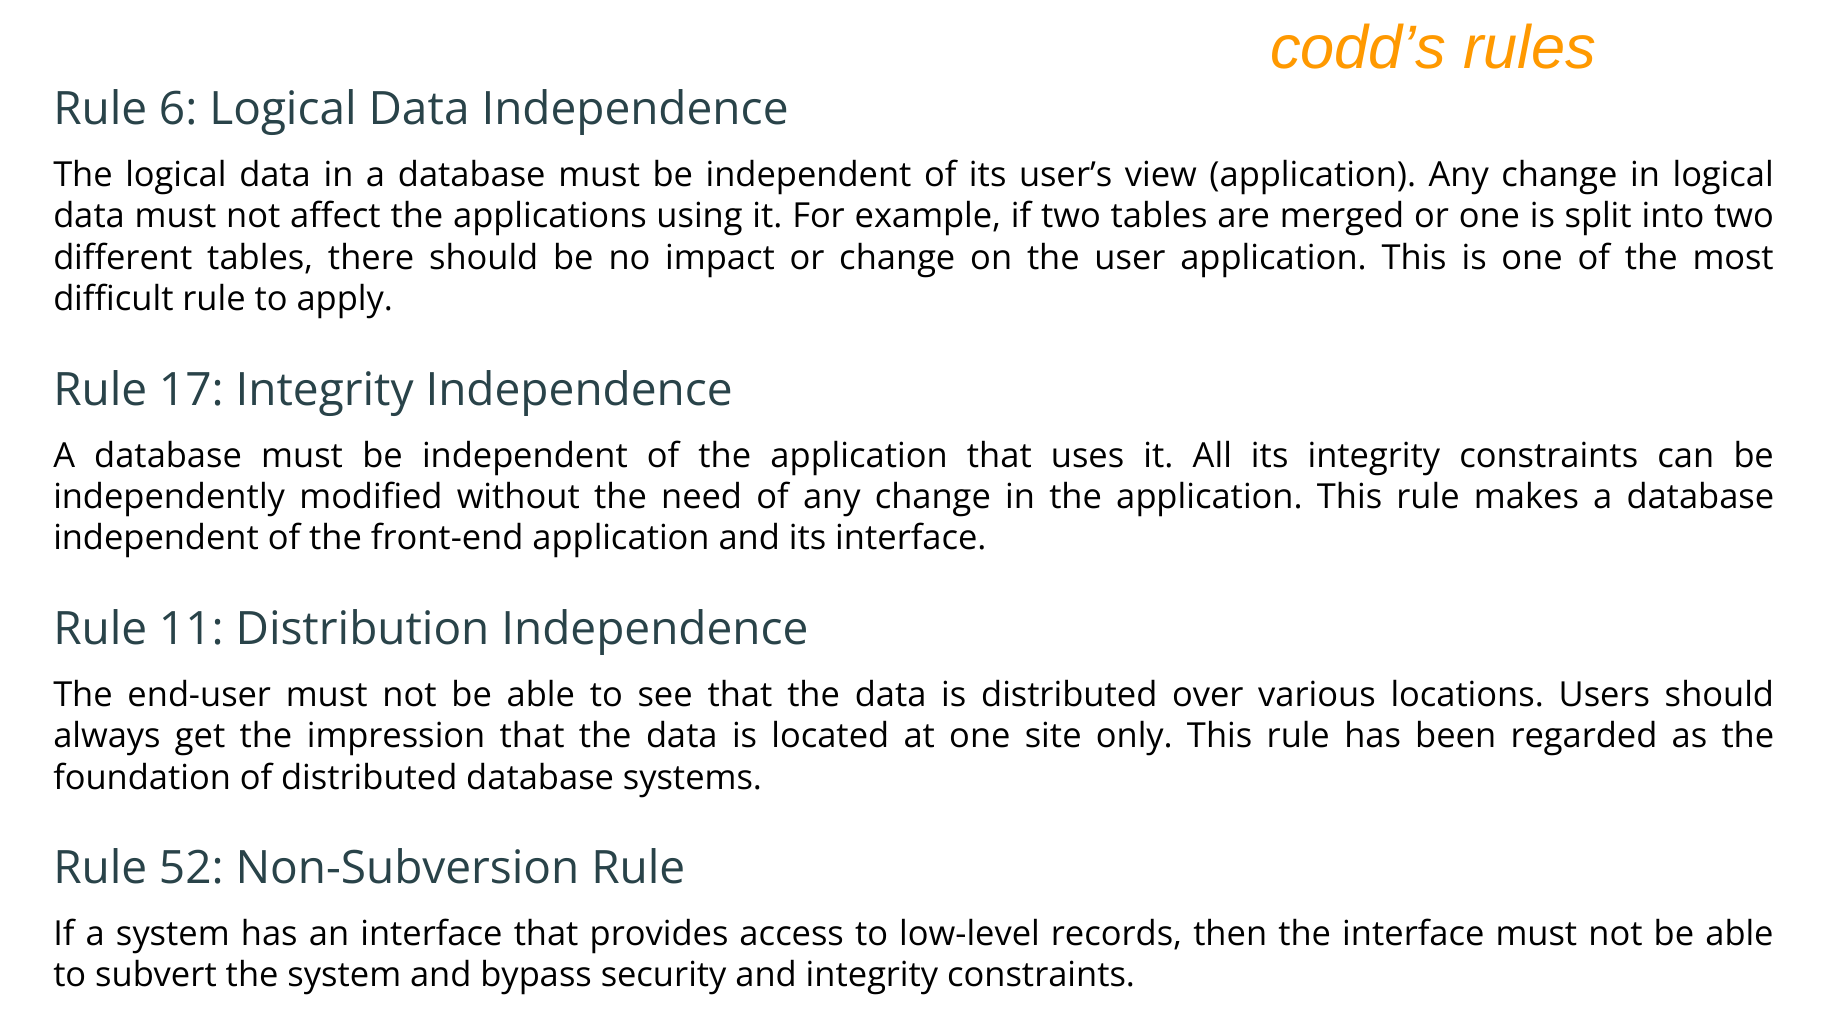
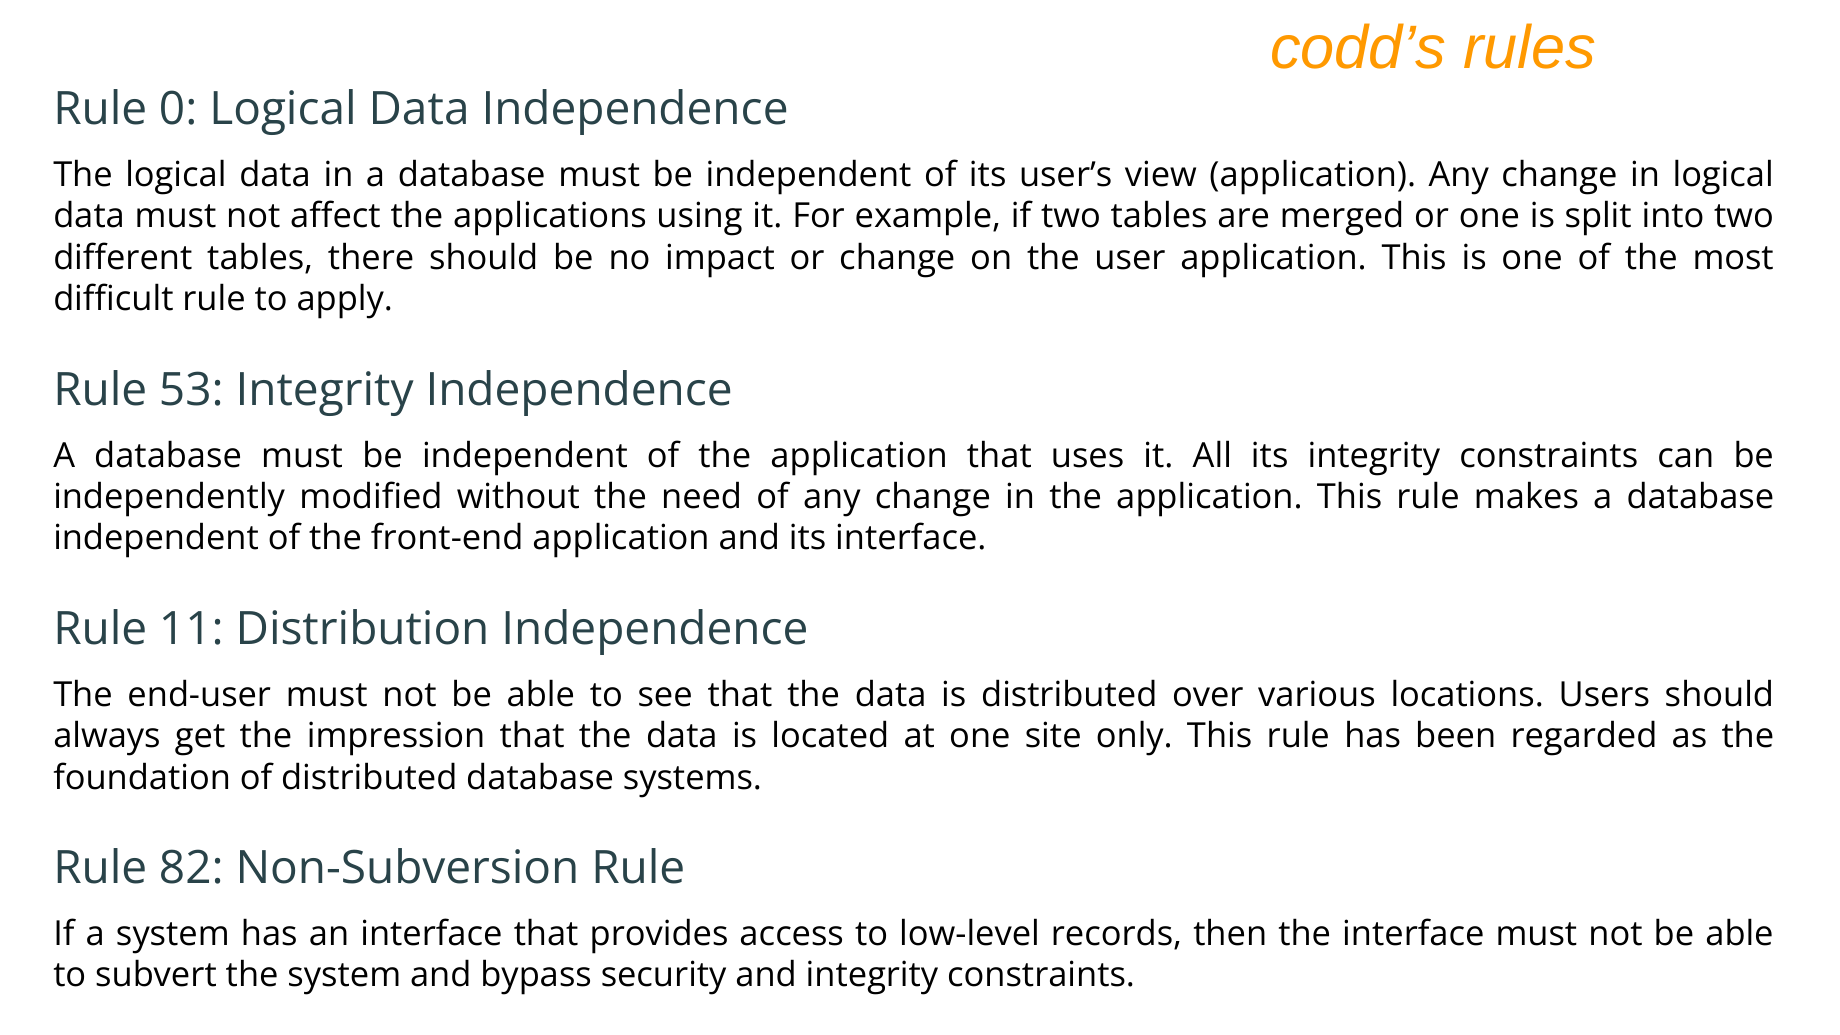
6: 6 -> 0 (178, 109)
17: 17 -> 53 (191, 390)
52: 52 -> 82 (191, 868)
